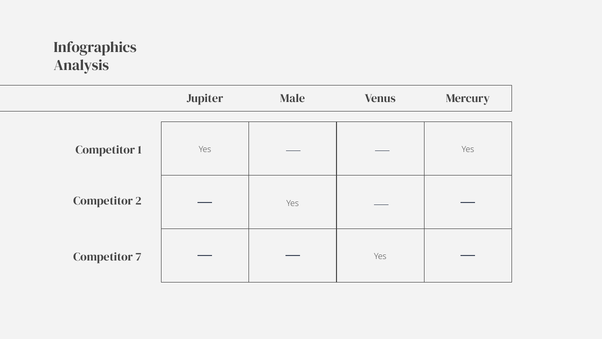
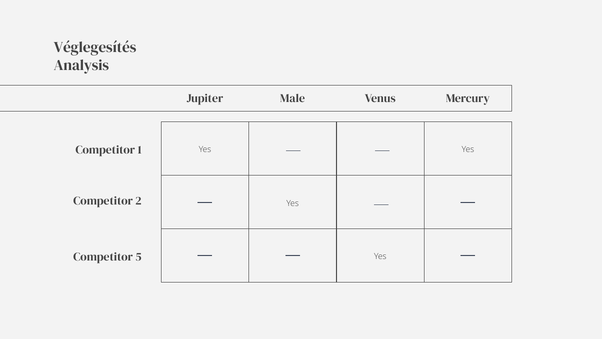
Infographics: Infographics -> Véglegesítés (95, 47)
7: 7 -> 5 (138, 256)
